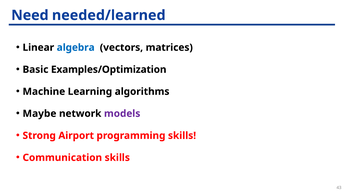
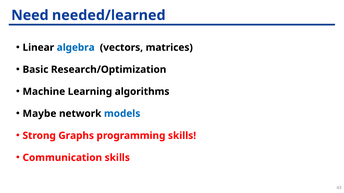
Examples/Optimization: Examples/Optimization -> Research/Optimization (109, 70)
models colour: purple -> blue (122, 114)
Airport: Airport -> Graphs (76, 136)
